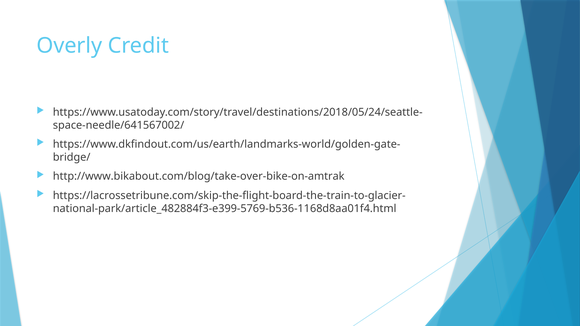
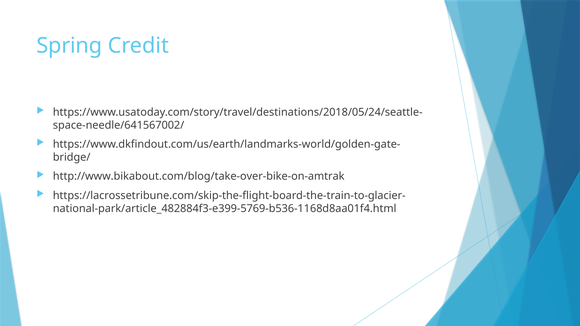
Overly: Overly -> Spring (69, 46)
